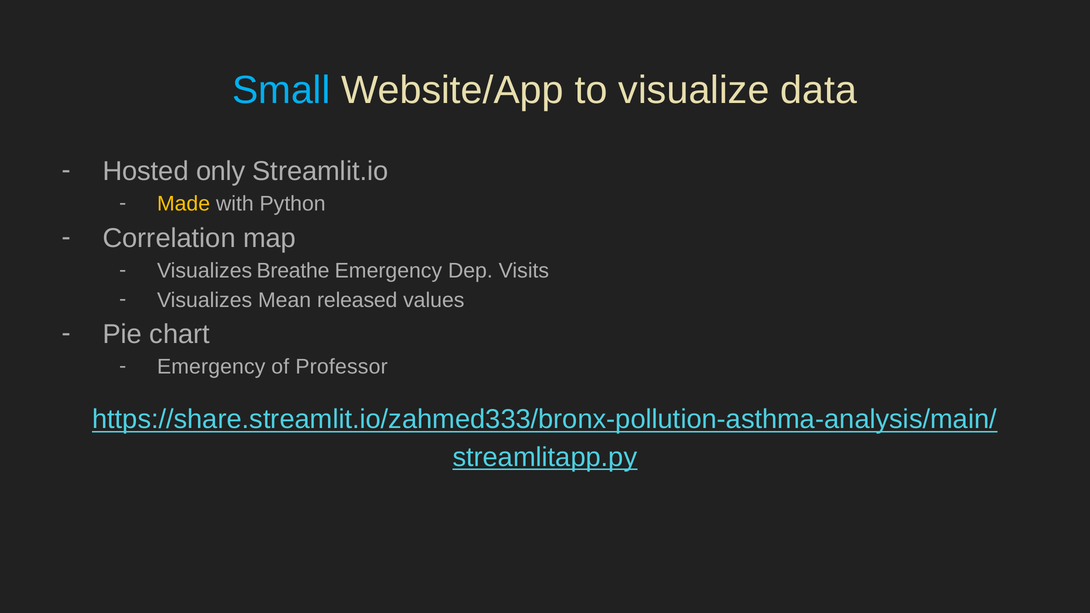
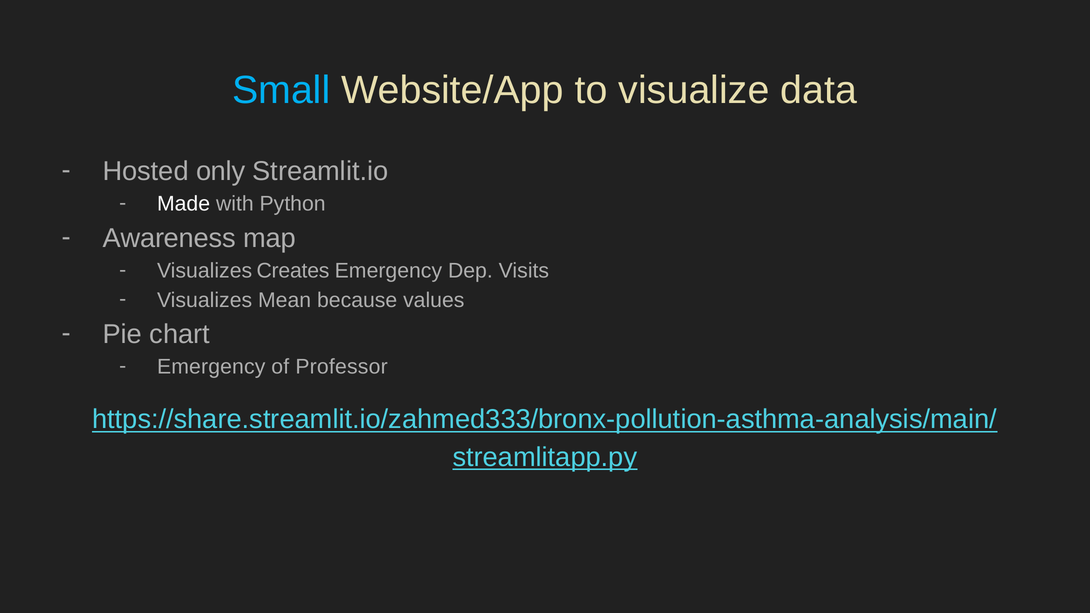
Made colour: yellow -> white (184, 204)
Correlation: Correlation -> Awareness (169, 238)
Breathe: Breathe -> Creates (293, 271)
released: released -> because (357, 300)
